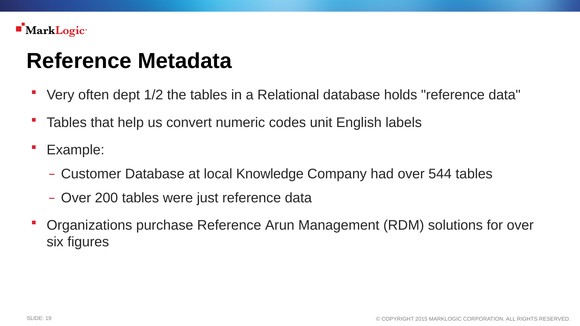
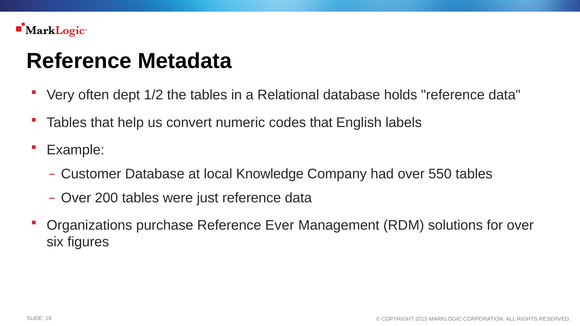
codes unit: unit -> that (321, 123)
544: 544 -> 550 (440, 174)
Arun: Arun -> Ever (280, 226)
